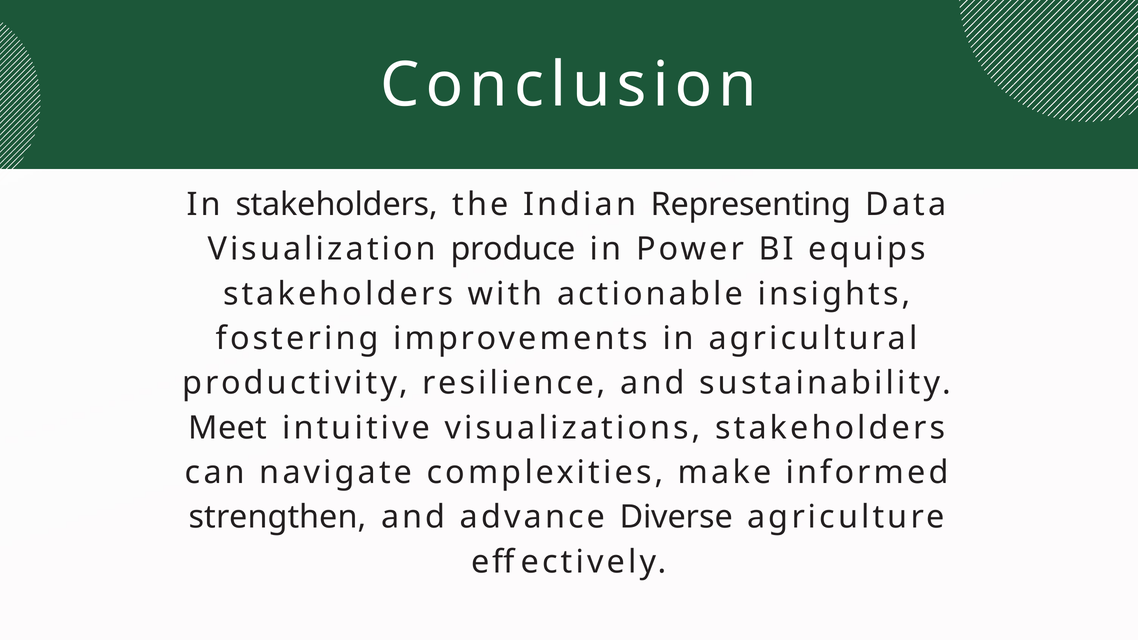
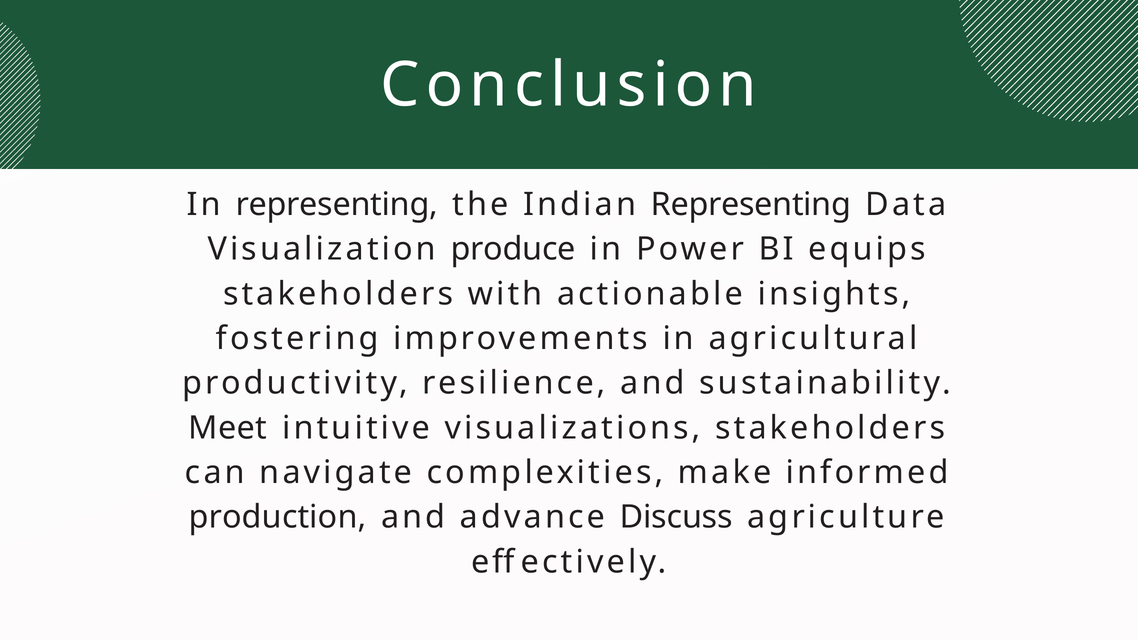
In stakeholders: stakeholders -> representing (337, 205)
strengthen: strengthen -> production (278, 517)
Diverse: Diverse -> Discuss (676, 517)
